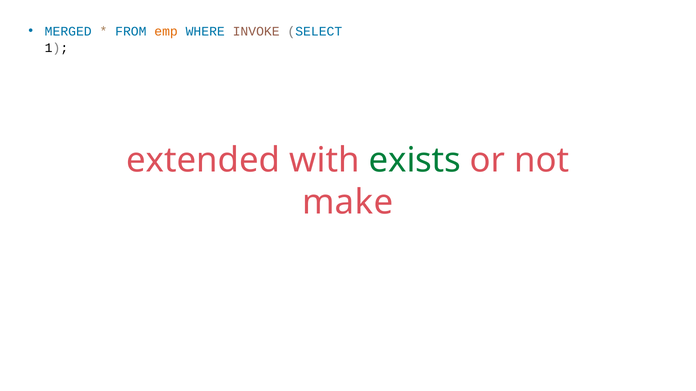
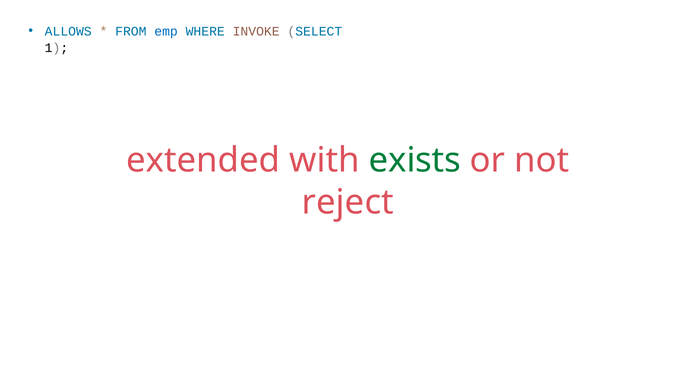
MERGED: MERGED -> ALLOWS (68, 31)
emp colour: orange -> blue (166, 31)
make: make -> reject (348, 202)
